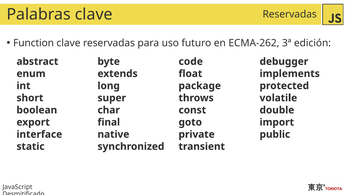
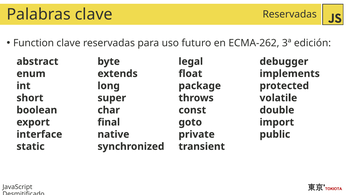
code: code -> legal (191, 62)
